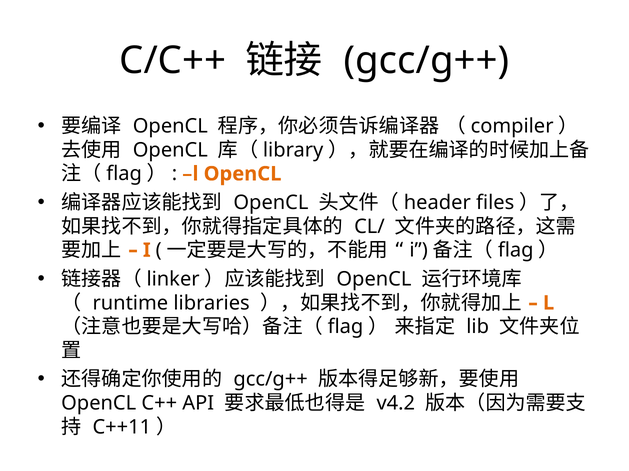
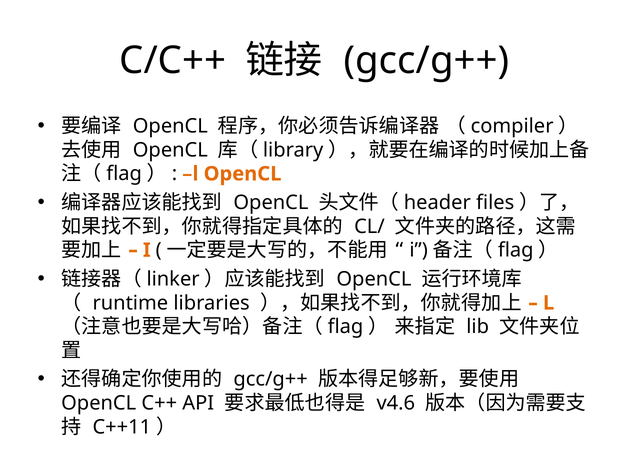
v4.2: v4.2 -> v4.6 (396, 404)
